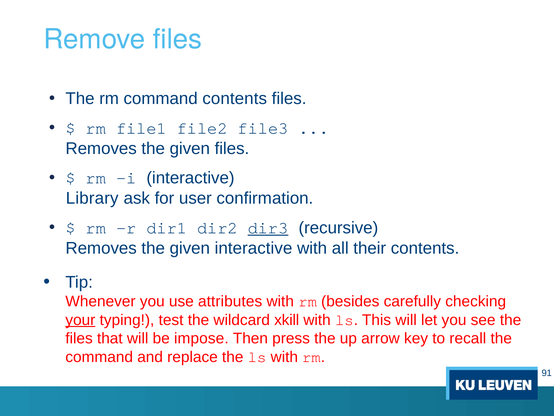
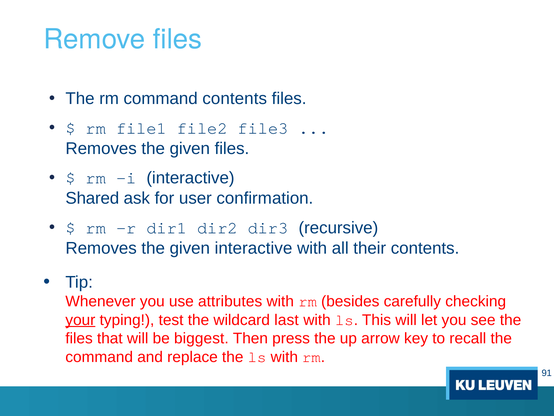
Library: Library -> Shared (92, 198)
dir3 underline: present -> none (268, 228)
xkill: xkill -> last (287, 320)
impose: impose -> biggest (201, 338)
